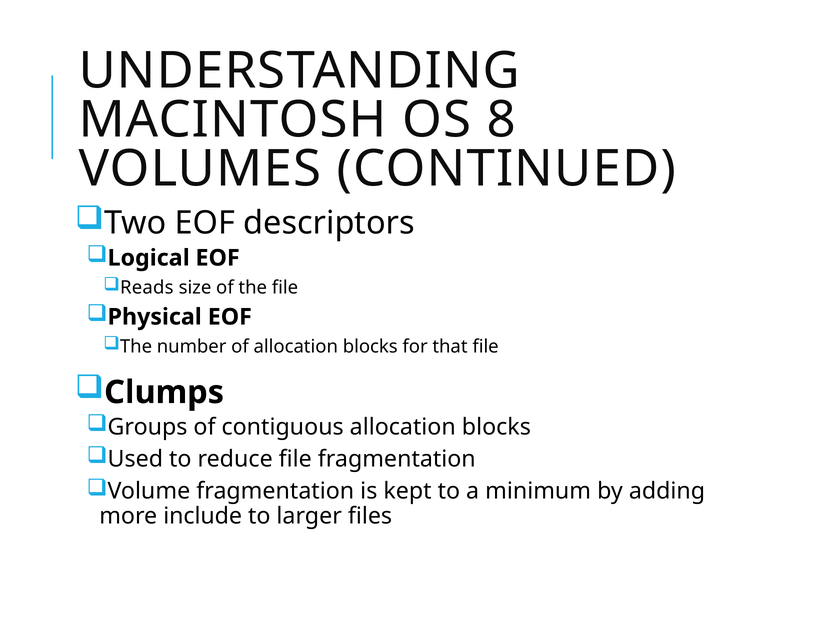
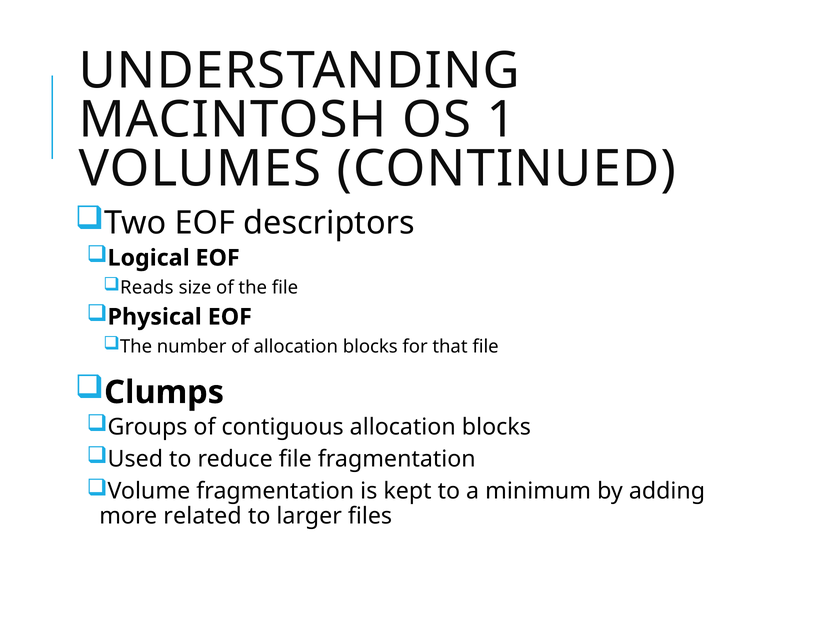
8: 8 -> 1 (501, 120)
include: include -> related (203, 517)
